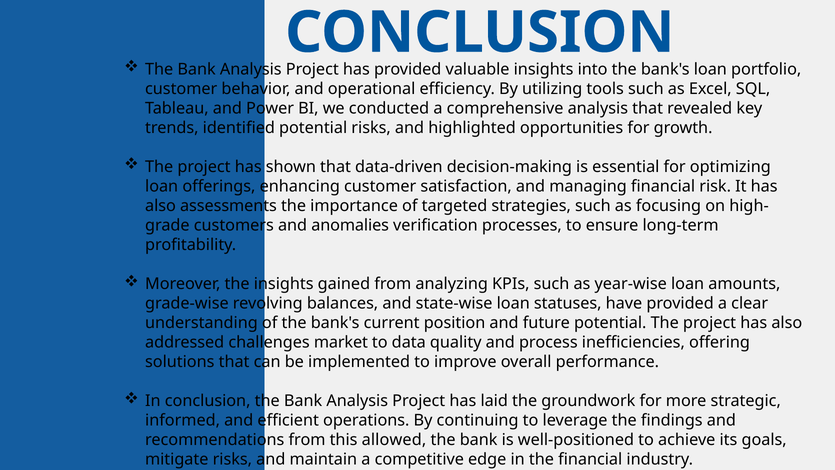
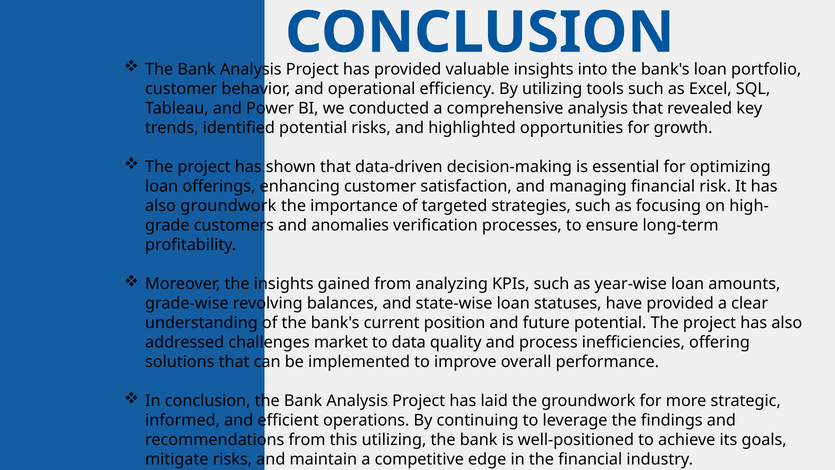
also assessments: assessments -> groundwork (228, 206)
this allowed: allowed -> utilizing (394, 440)
